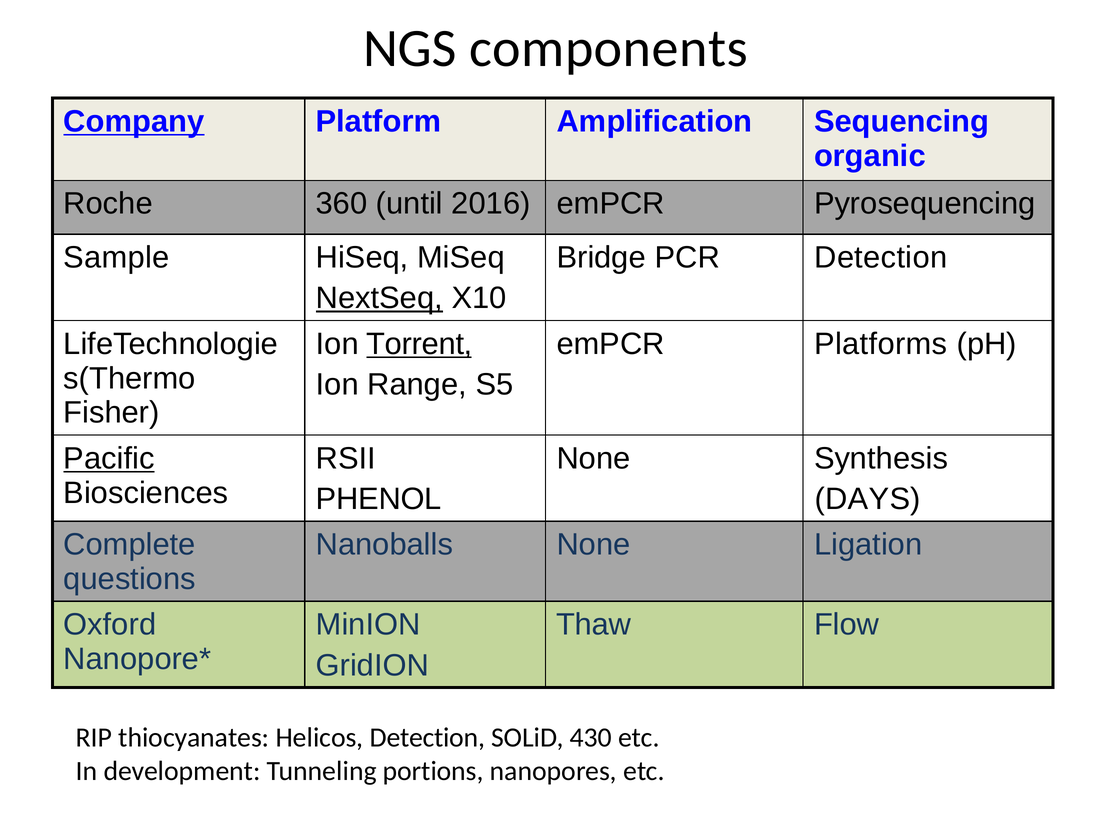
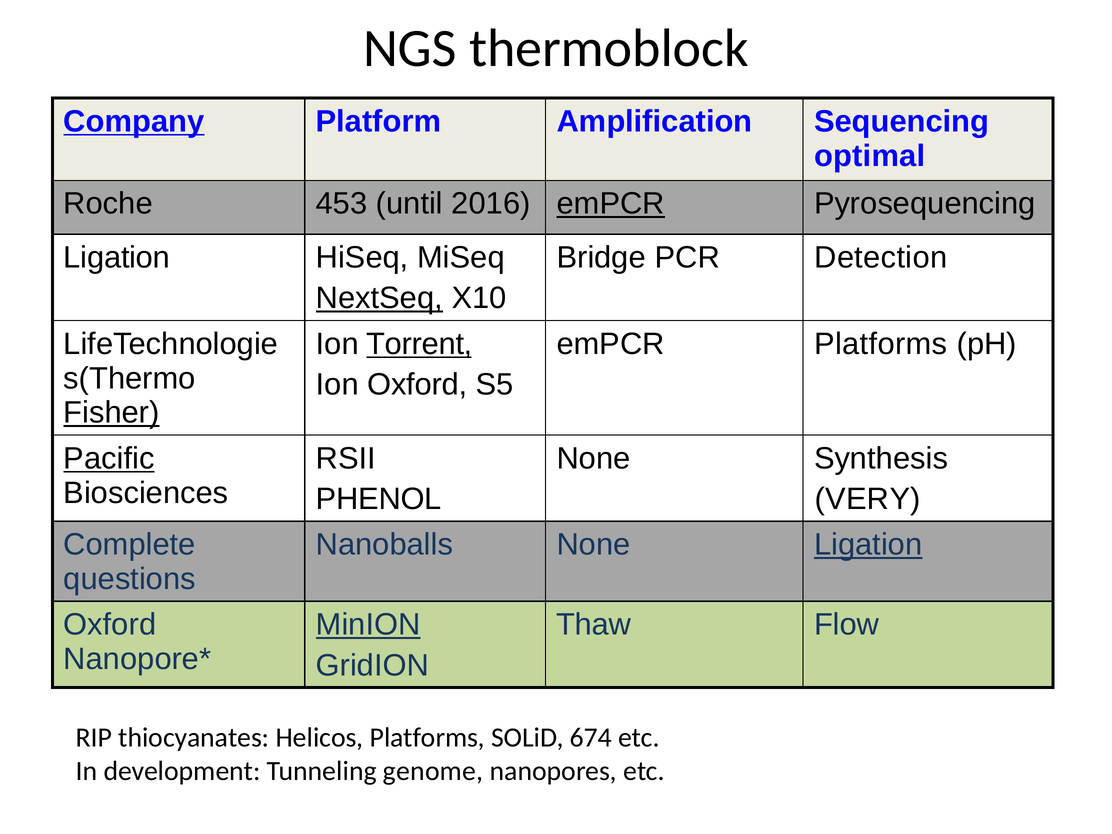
components: components -> thermoblock (609, 48)
organic: organic -> optimal (870, 156)
360: 360 -> 453 (342, 204)
emPCR underline: none -> present (611, 204)
Sample: Sample -> Ligation (117, 258)
Ion Range: Range -> Oxford (417, 385)
Fisher underline: none -> present (112, 413)
DAYS: DAYS -> VERY (868, 499)
Ligation underline: none -> present (868, 545)
MinION underline: none -> present (368, 625)
Helicos Detection: Detection -> Platforms (427, 738)
430: 430 -> 674 (591, 738)
portions: portions -> genome (433, 771)
